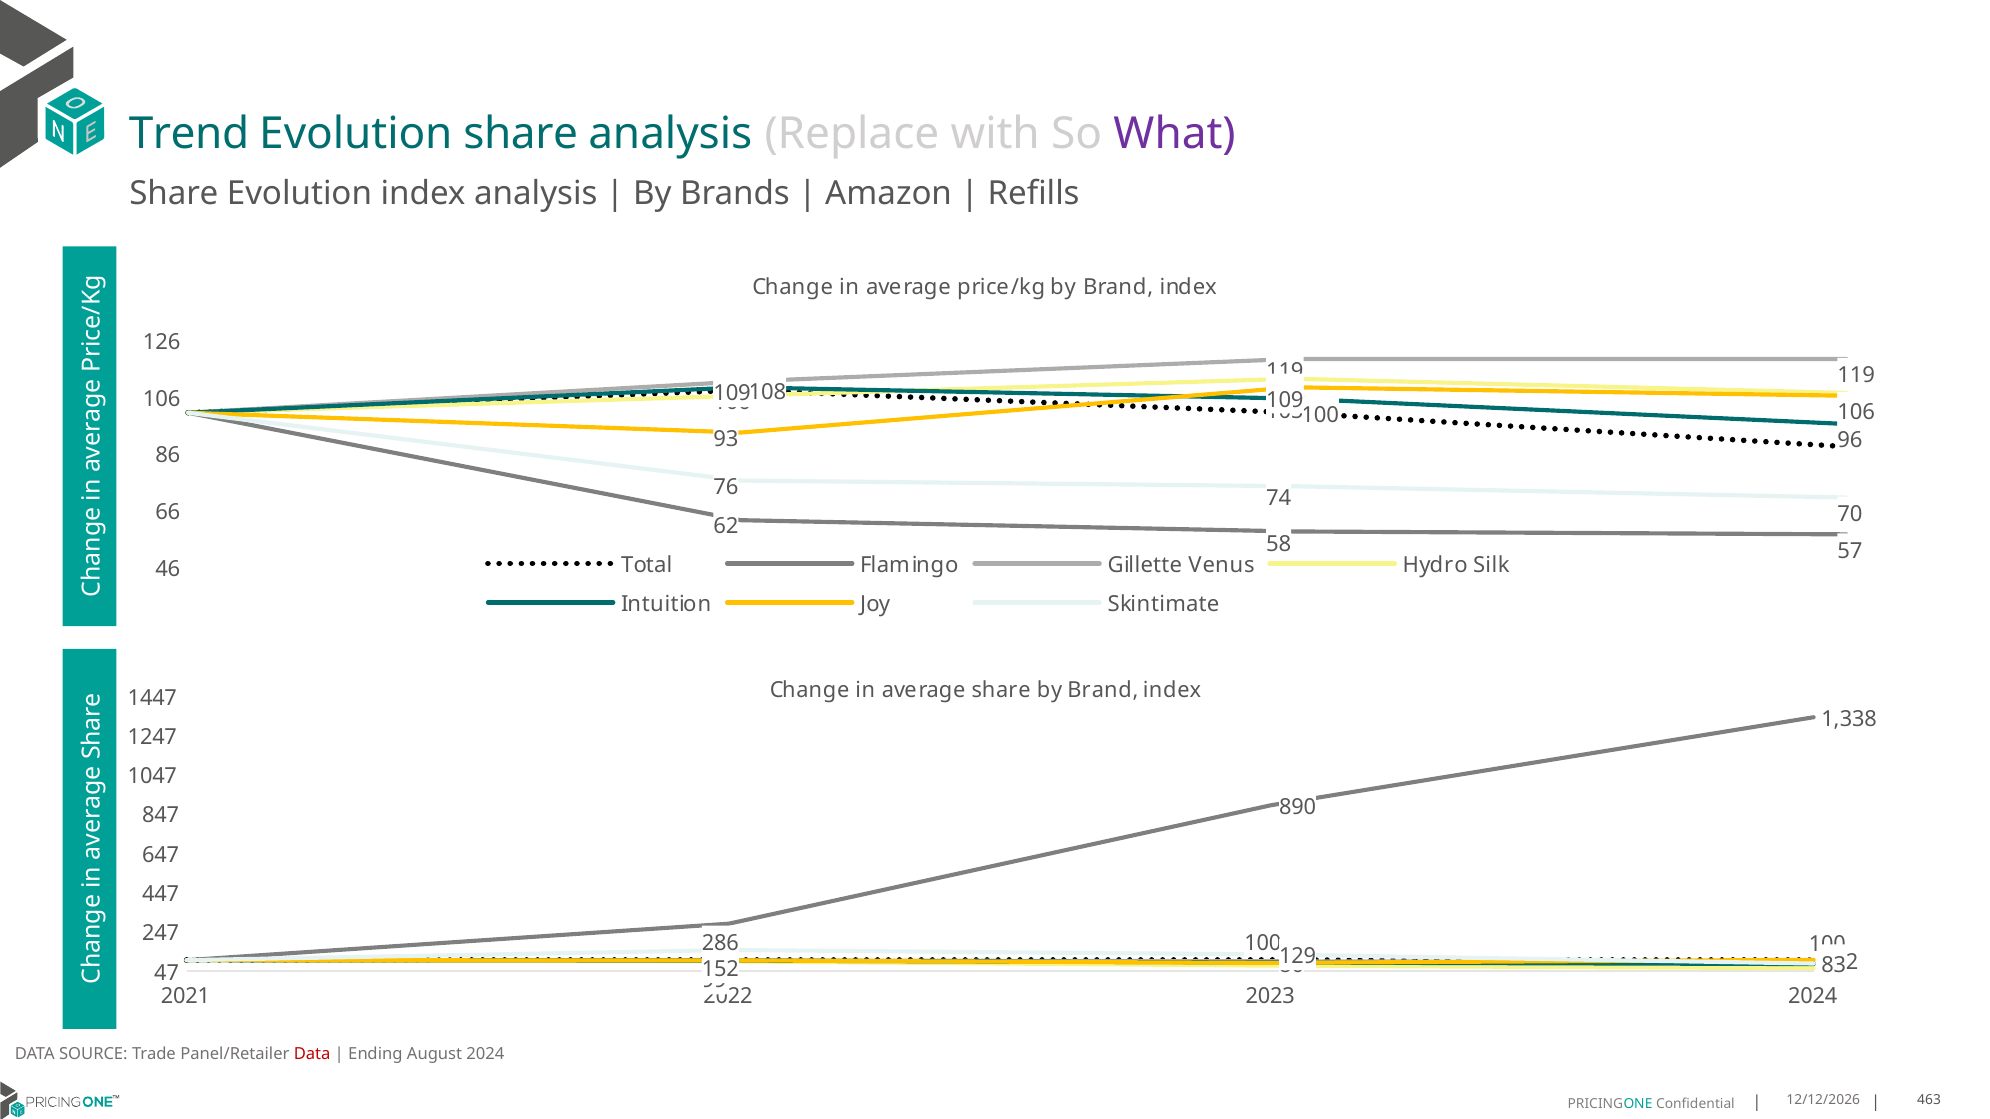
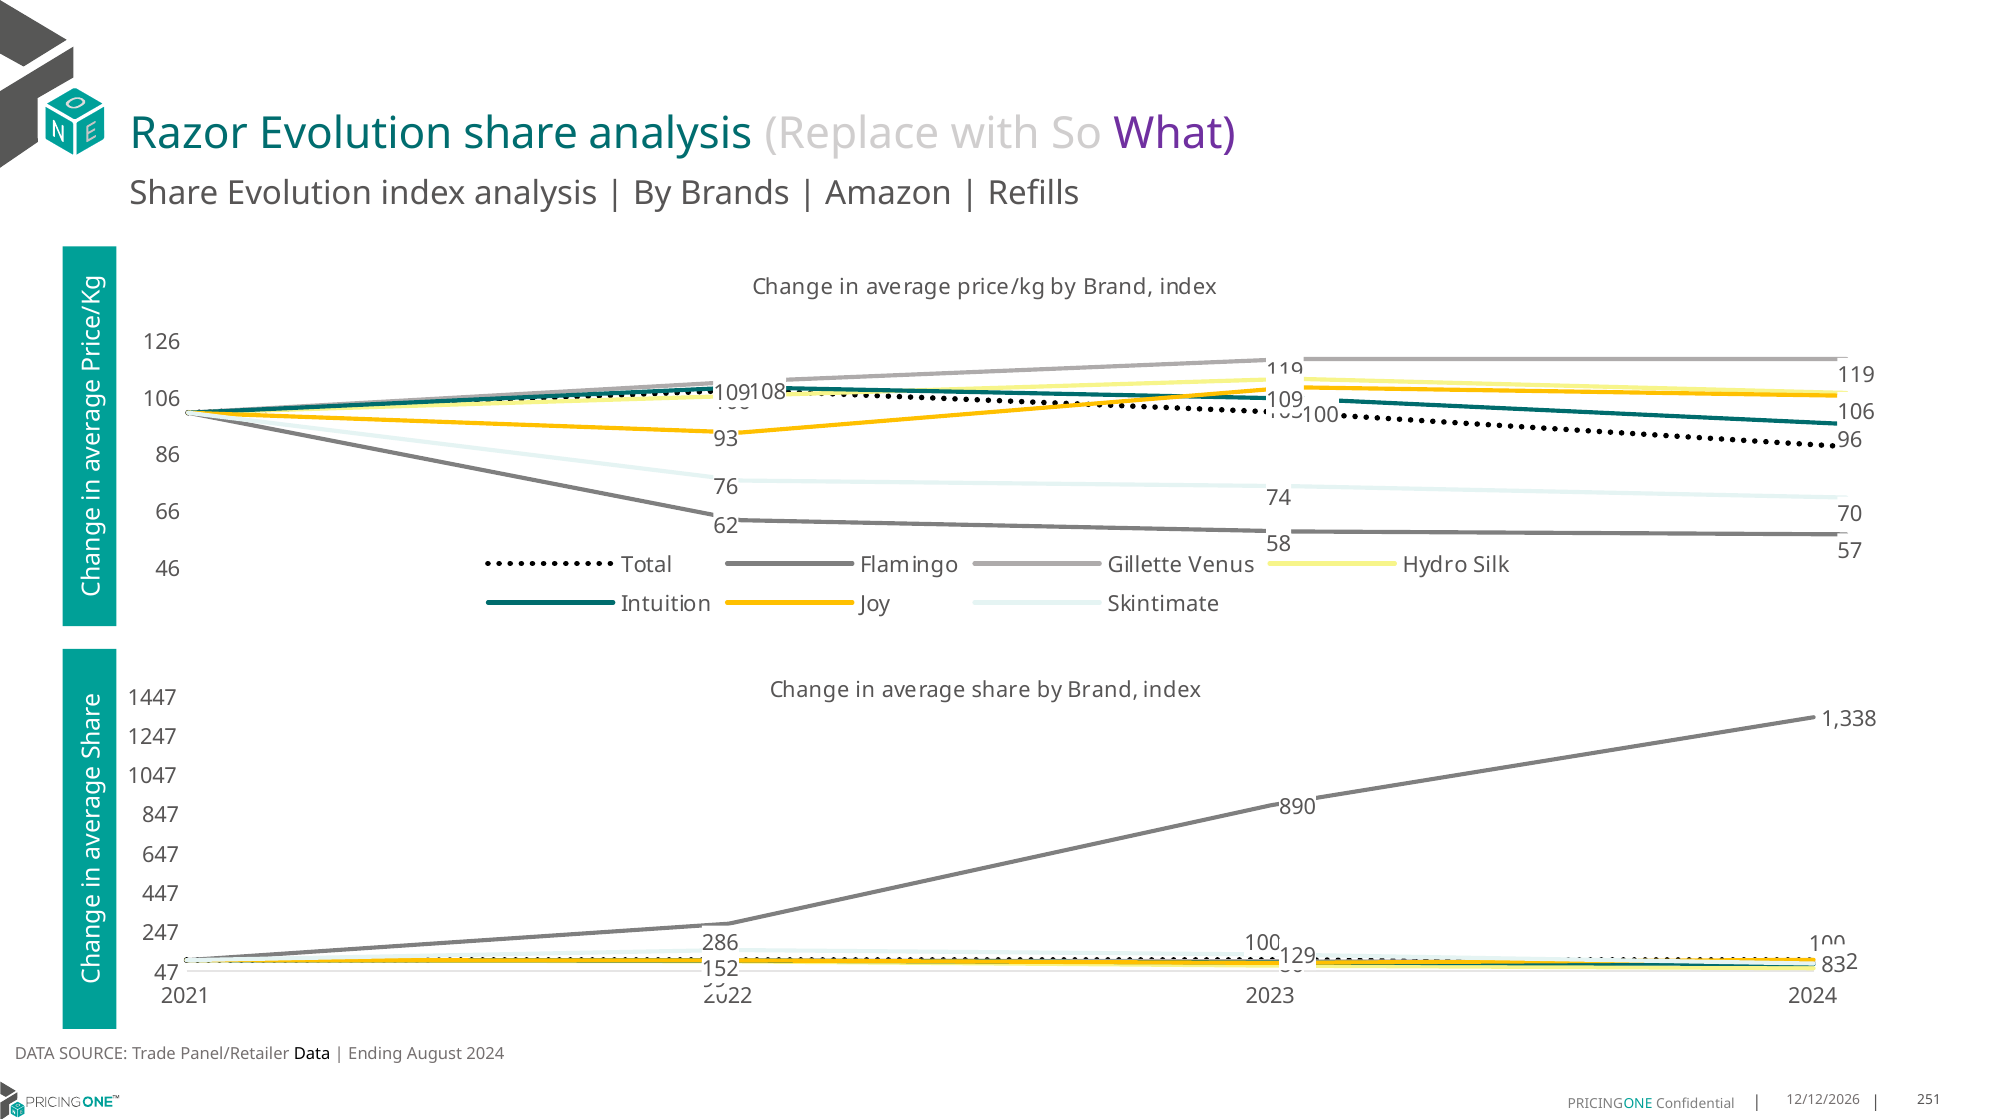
Trend: Trend -> Razor (189, 134)
Data colour: red -> black (312, 1054)
463: 463 -> 251 (1929, 1101)
